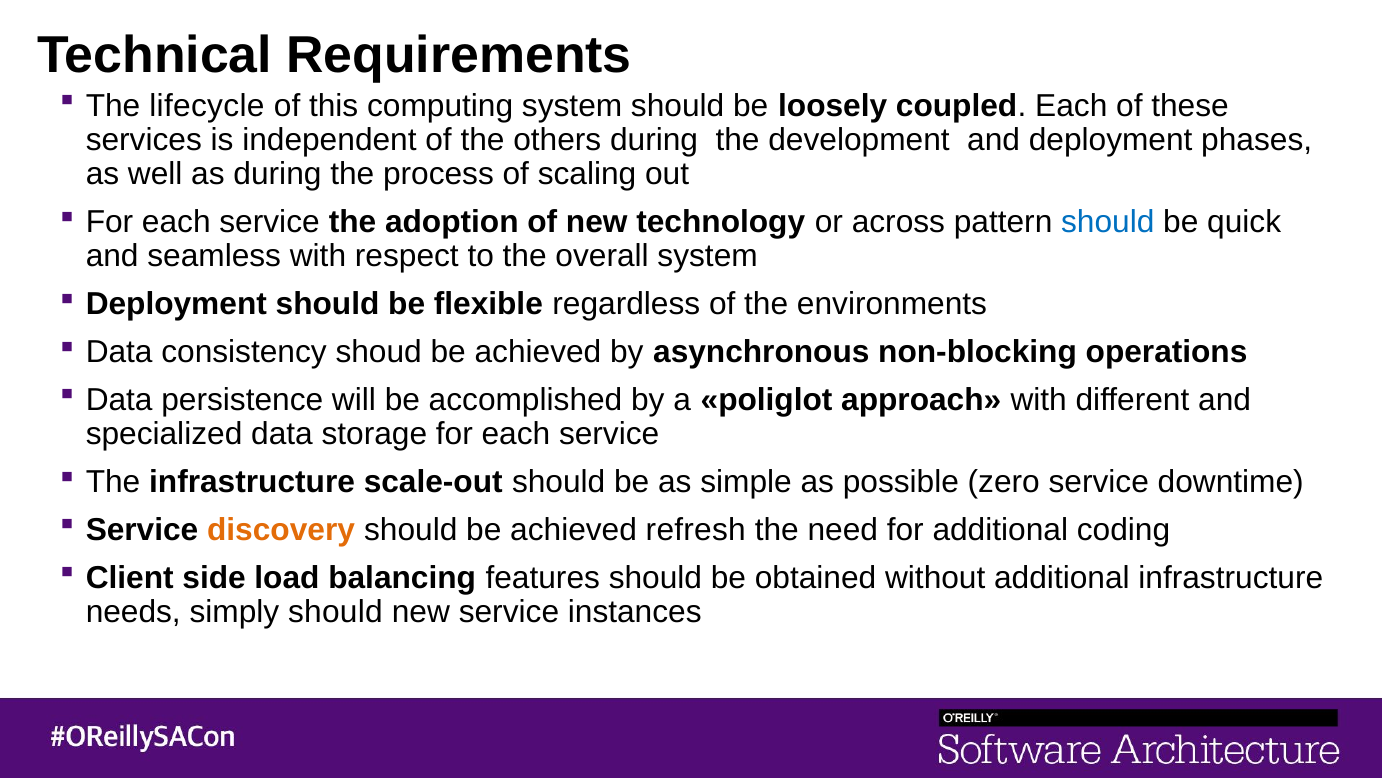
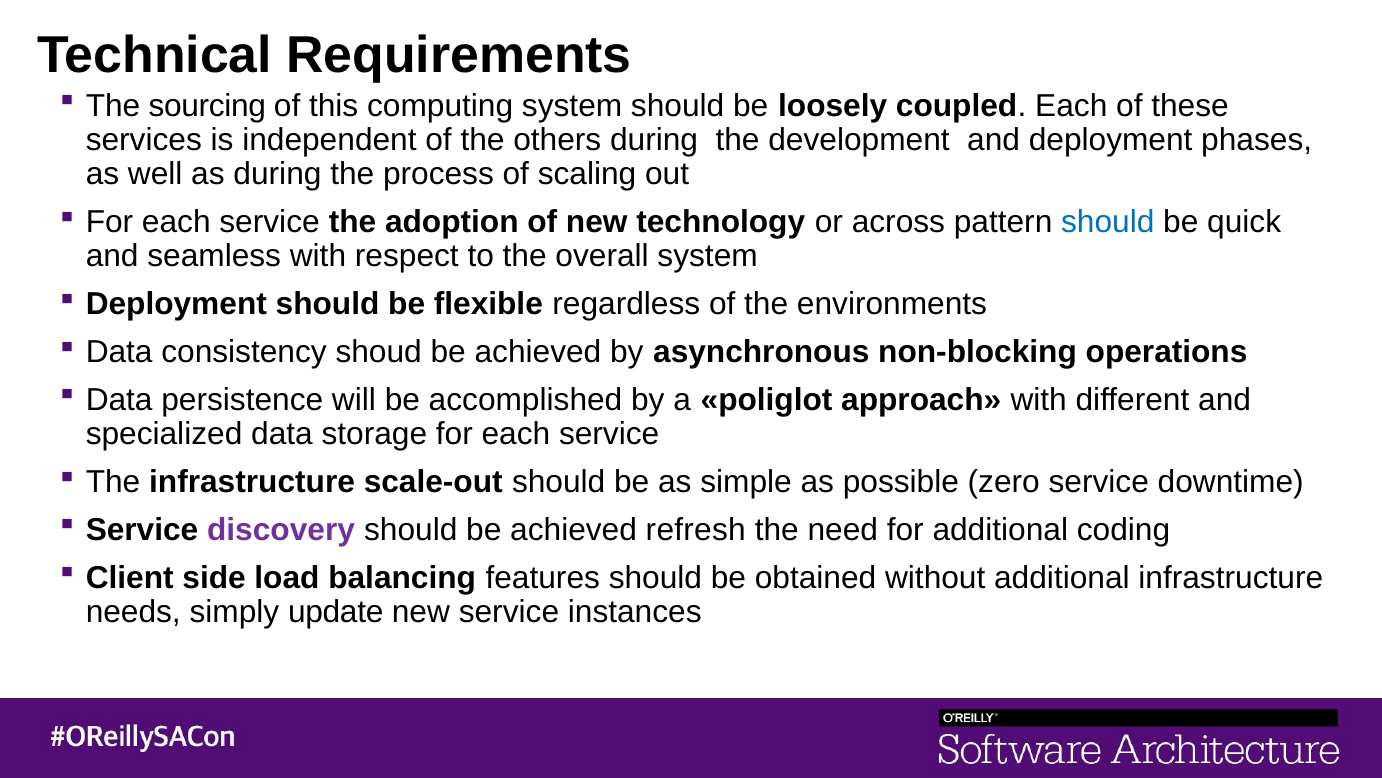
lifecycle: lifecycle -> sourcing (207, 106)
discovery colour: orange -> purple (281, 530)
simply should: should -> update (336, 612)
